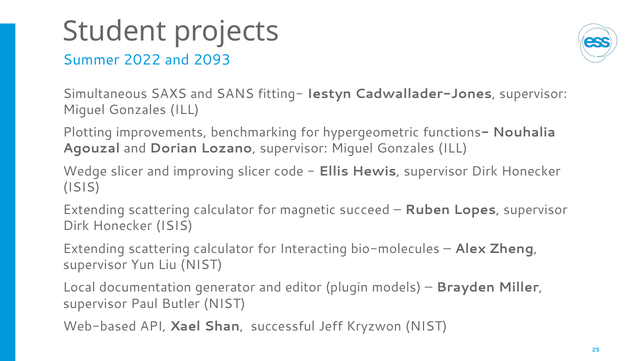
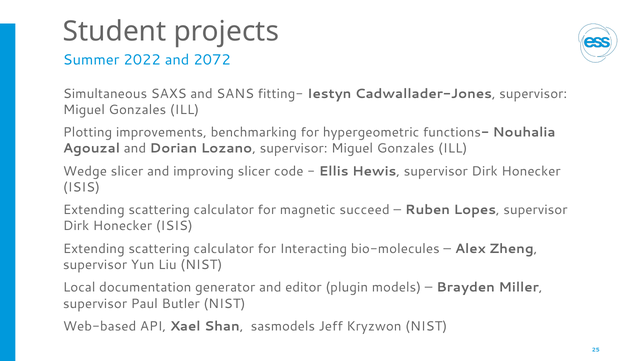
2093: 2093 -> 2072 (212, 60)
successful: successful -> sasmodels (283, 326)
